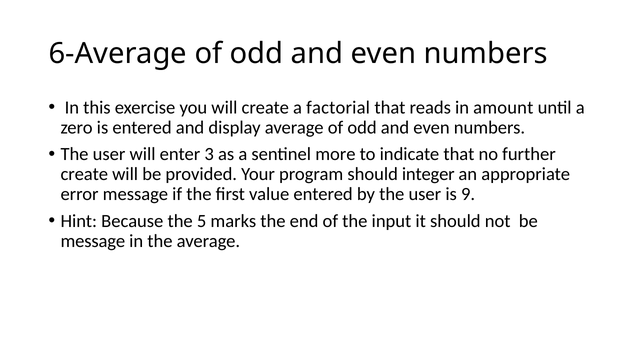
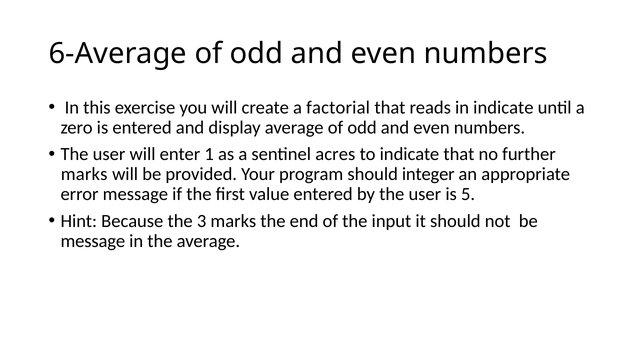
in amount: amount -> indicate (503, 108)
3: 3 -> 1 (209, 154)
more: more -> acres (335, 154)
create: create -> marks (84, 174)
9: 9 -> 5 (468, 194)
5: 5 -> 3 (202, 221)
